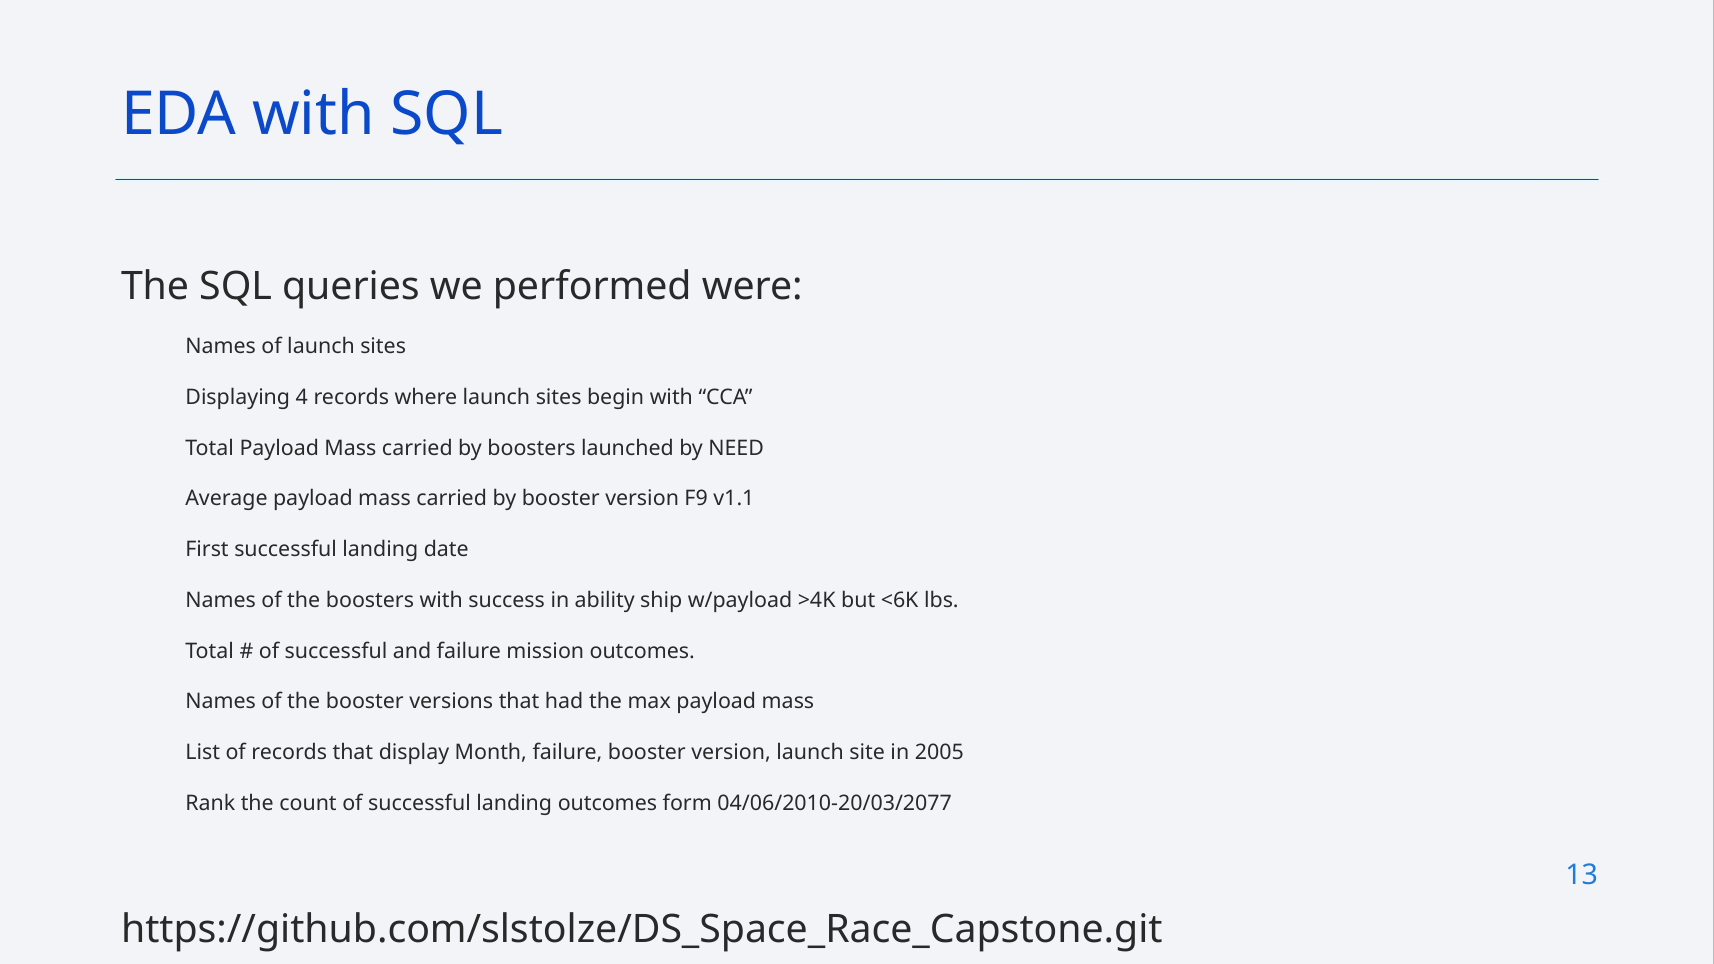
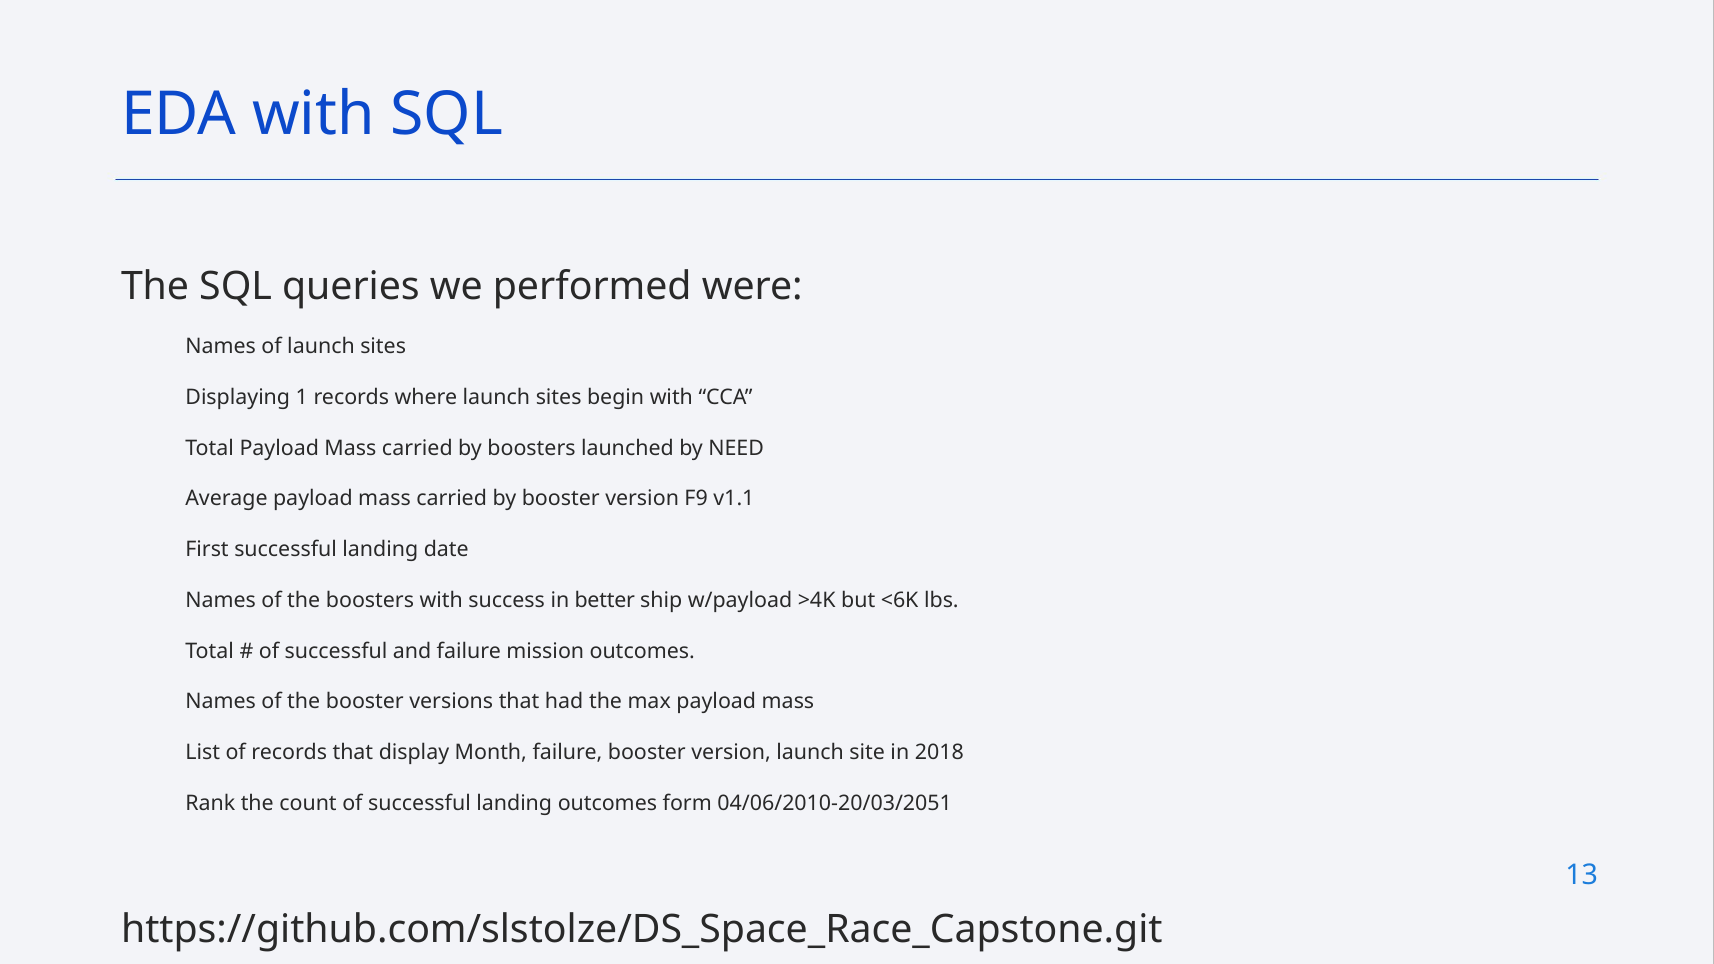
4: 4 -> 1 (302, 398)
ability: ability -> better (605, 600)
2005: 2005 -> 2018 (939, 753)
04/06/2010-20/03/2077: 04/06/2010-20/03/2077 -> 04/06/2010-20/03/2051 (835, 803)
